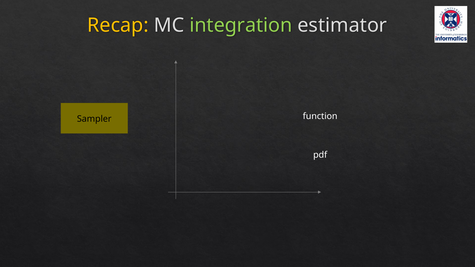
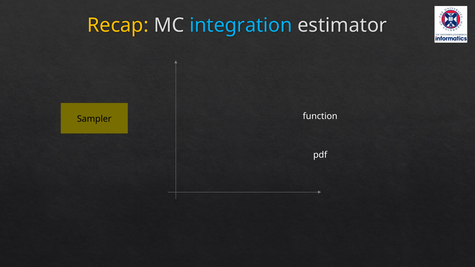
integration colour: light green -> light blue (241, 25)
